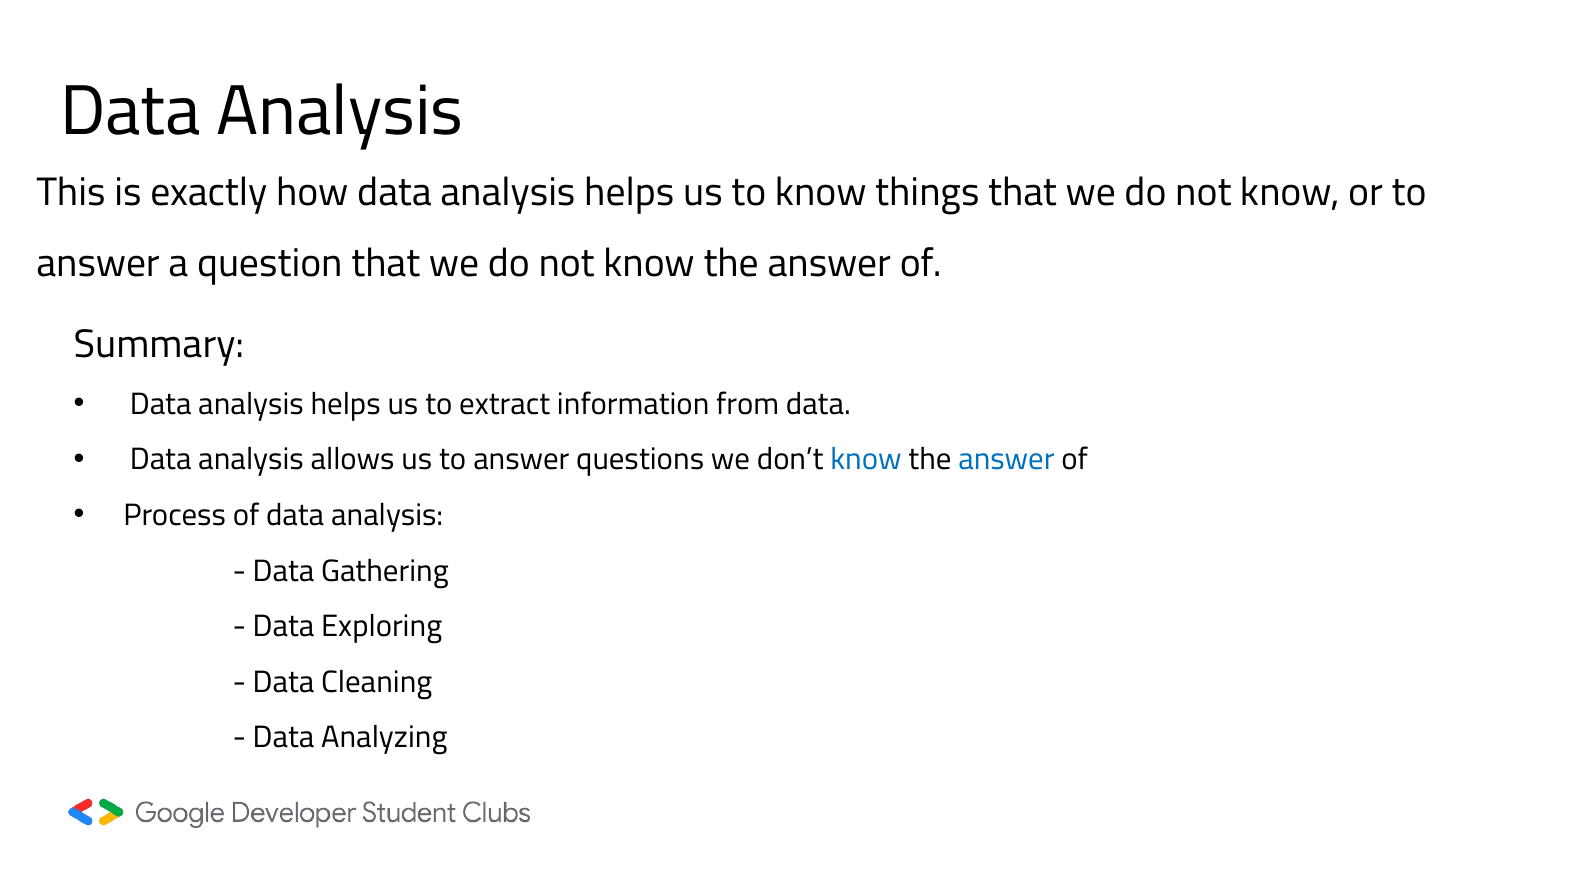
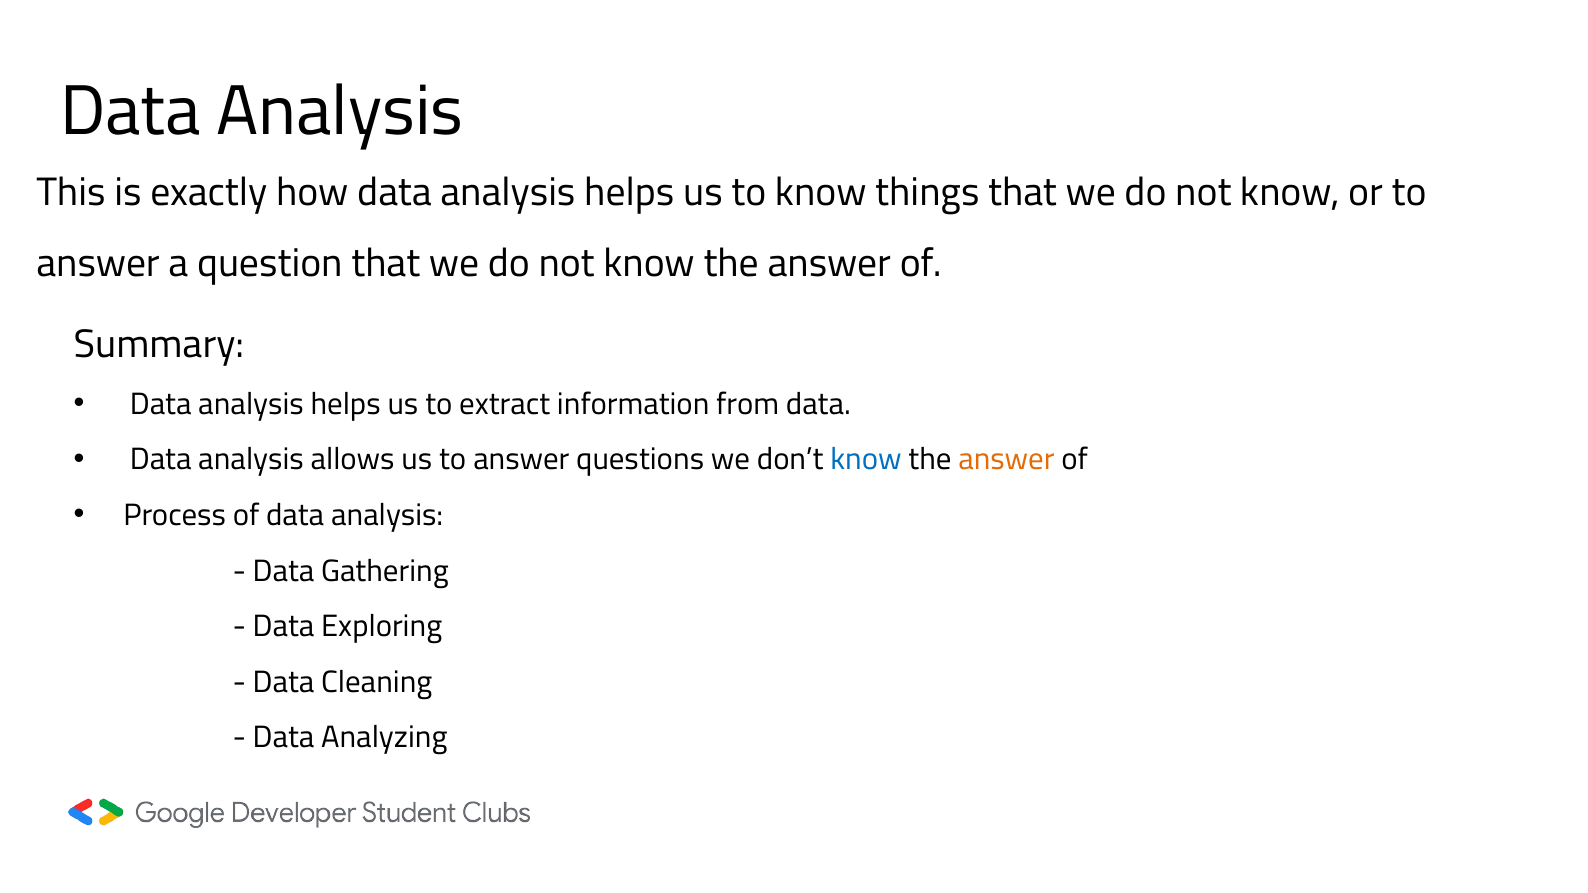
answer colour: blue -> orange (1006, 460)
